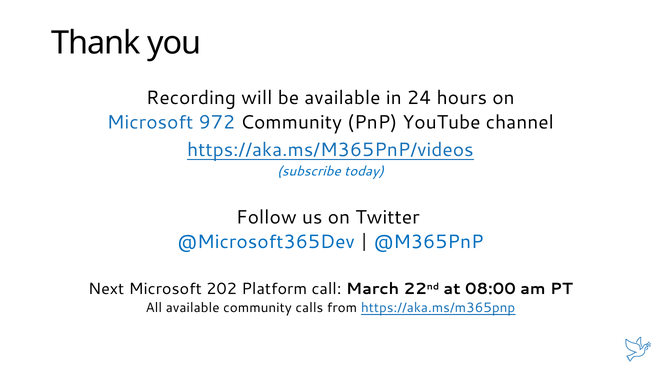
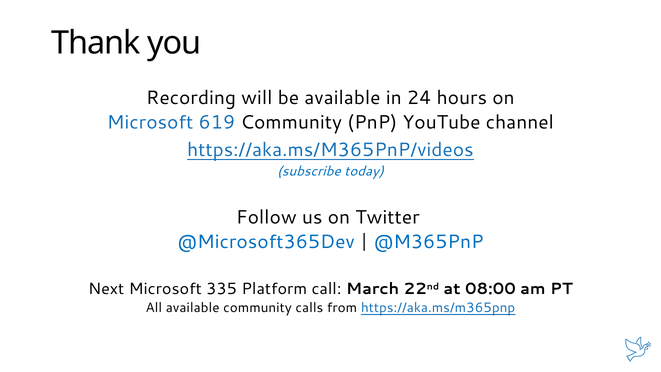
972: 972 -> 619 (217, 122)
202: 202 -> 335 (222, 289)
